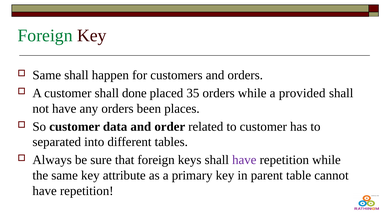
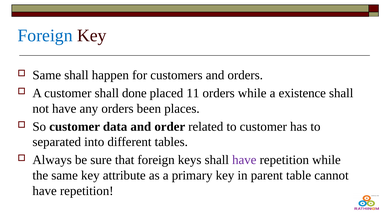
Foreign colour: green -> blue (45, 36)
35: 35 -> 11 (193, 93)
provided: provided -> existence (302, 93)
